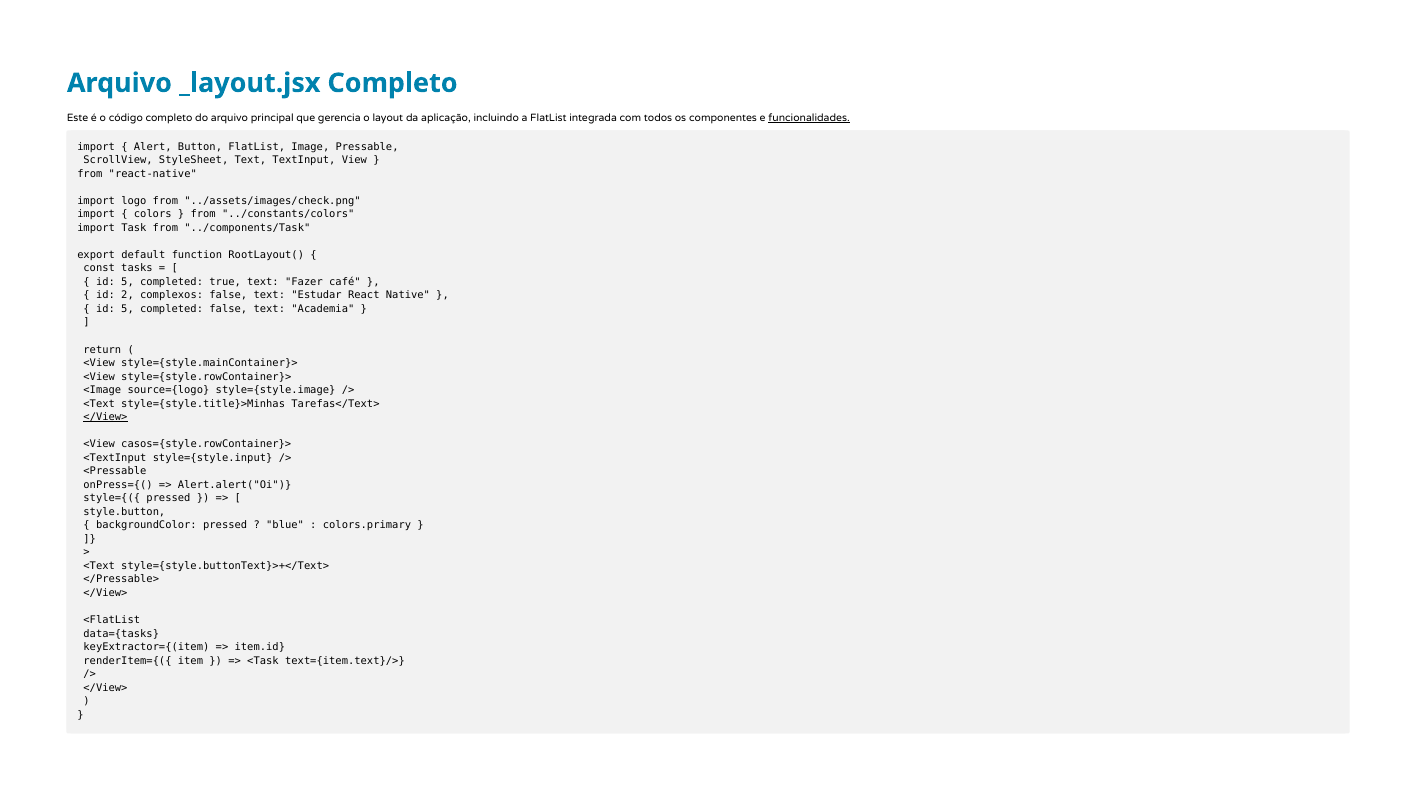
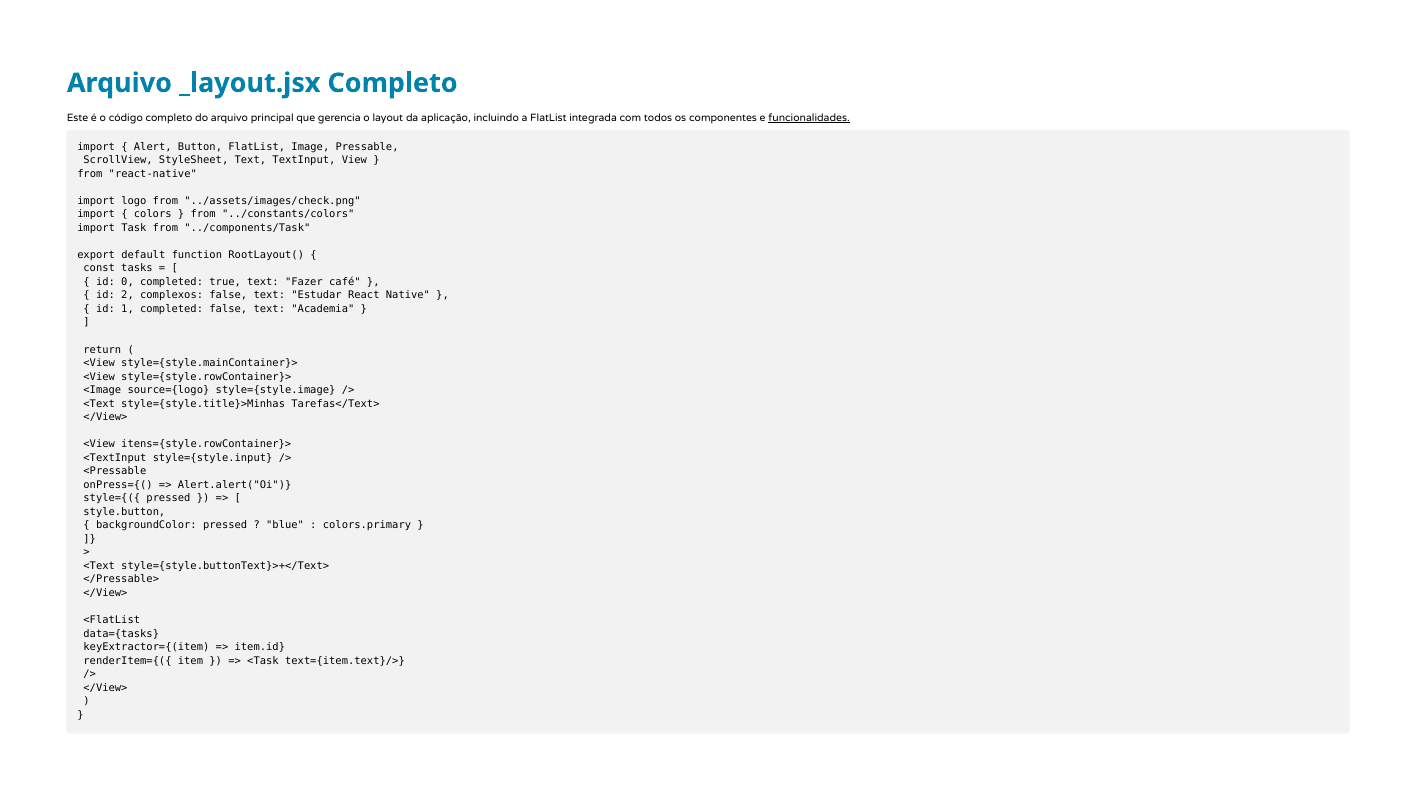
5: 5 -> 0 (128, 282)
5: 5 -> 1 (128, 309)
</View> underline: present -> none (106, 417)
casos={style.rowContainer}>: casos={style.rowContainer}> -> itens={style.rowContainer}> (206, 444)
